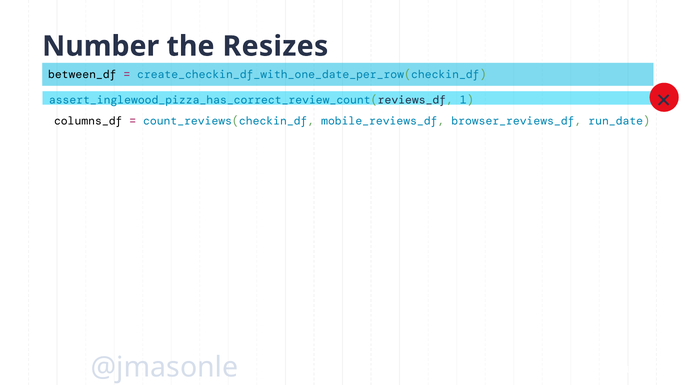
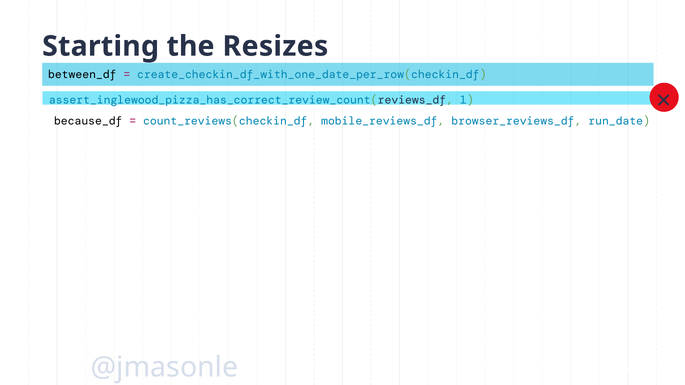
Number: Number -> Starting (101, 46)
columns_df: columns_df -> because_df (88, 121)
